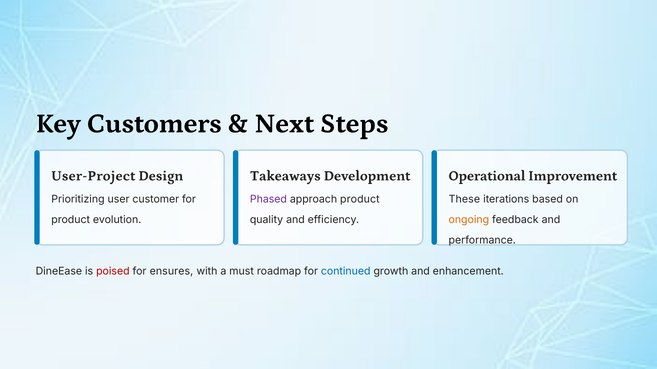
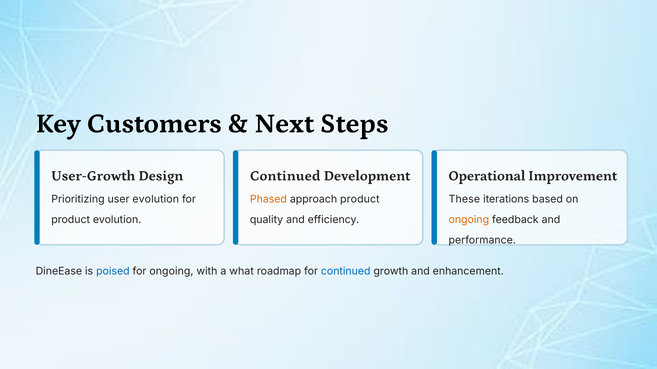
User-Project: User-Project -> User-Growth (93, 176)
Takeaways: Takeaways -> Continued (285, 176)
user customer: customer -> evolution (156, 200)
Phased colour: purple -> orange (268, 200)
poised colour: red -> blue (113, 272)
for ensures: ensures -> ongoing (171, 272)
must: must -> what (242, 272)
